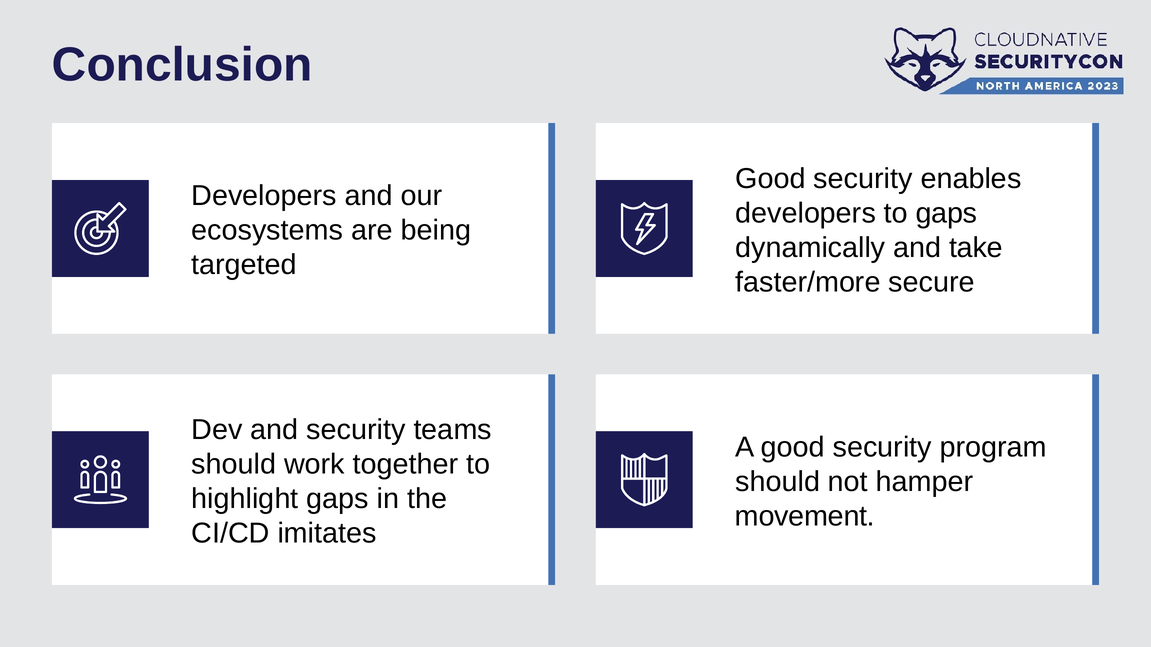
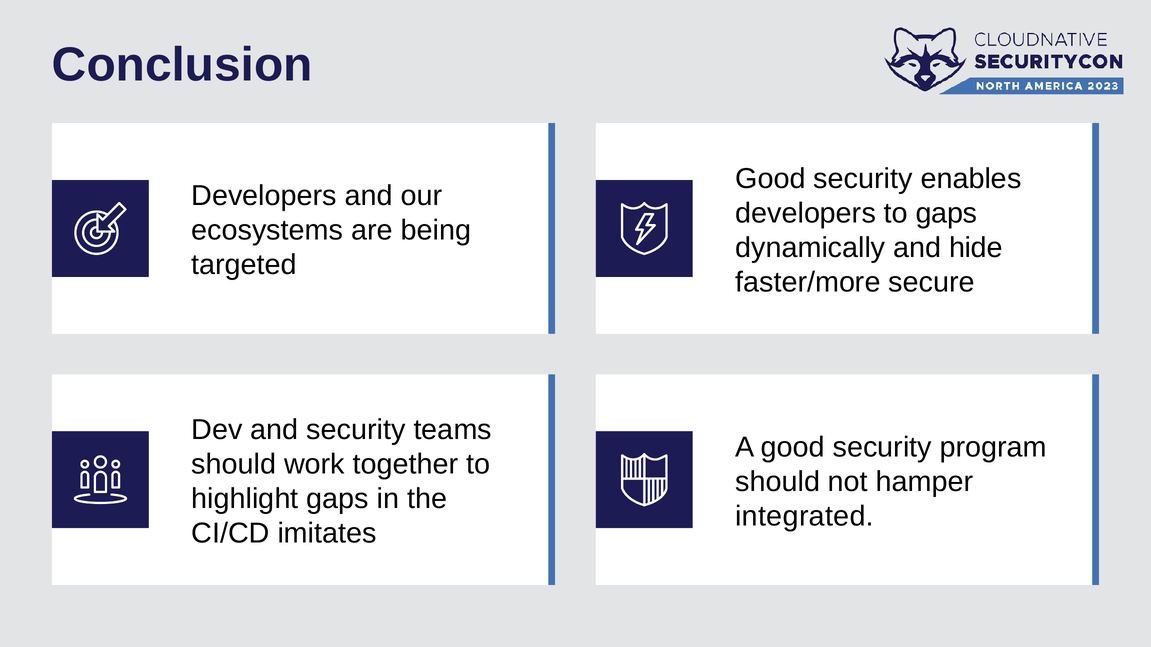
take: take -> hide (976, 248)
movement: movement -> integrated (805, 517)
